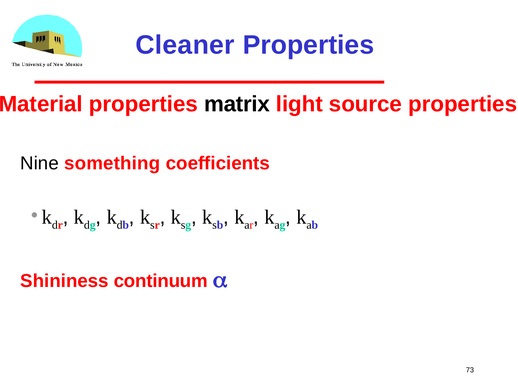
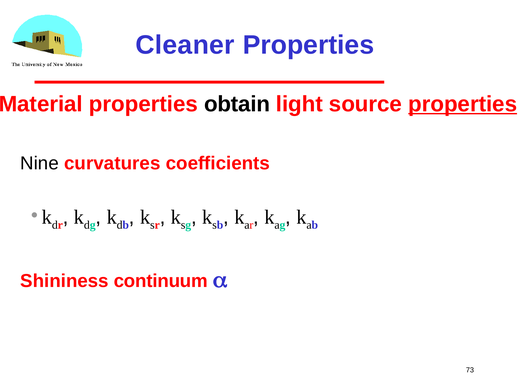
matrix: matrix -> obtain (237, 104)
properties underline: none -> present (463, 104)
something: something -> curvatures (112, 163)
